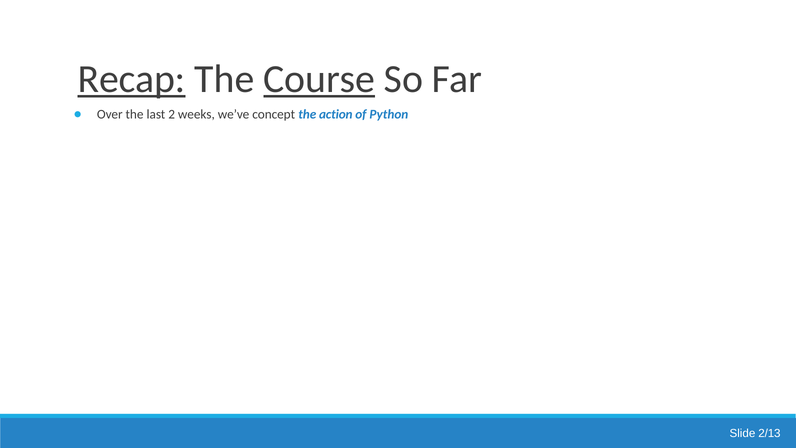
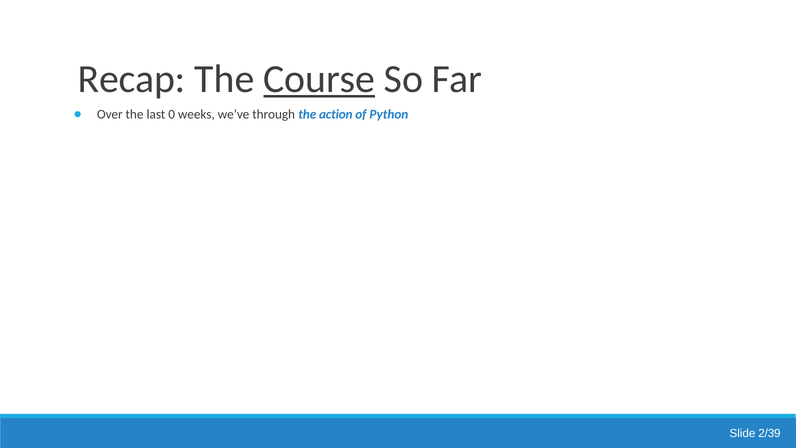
Recap underline: present -> none (132, 79)
2: 2 -> 0 (172, 114)
concept: concept -> through (274, 114)
2/13: 2/13 -> 2/39 (769, 433)
